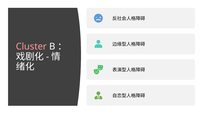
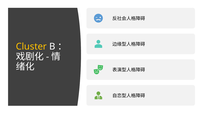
Cluster colour: pink -> yellow (31, 47)
